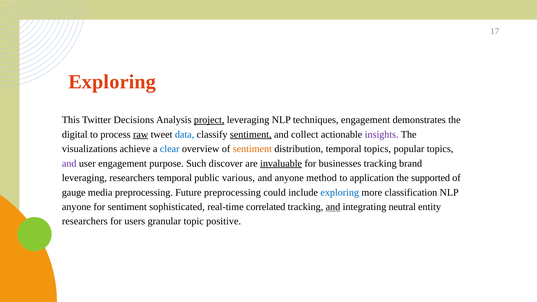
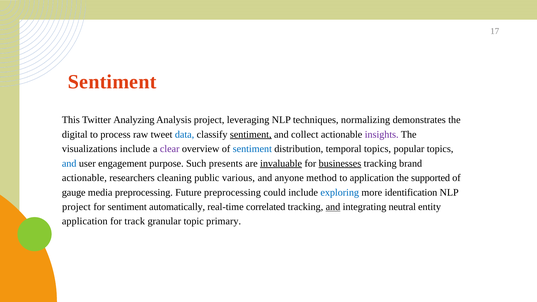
Exploring: Exploring -> Sentiment (112, 82)
Decisions: Decisions -> Analyzing (134, 120)
project underline: present -> none (209, 120)
techniques engagement: engagement -> normalizing (366, 120)
raw underline: present -> none (141, 134)
visualizations achieve: achieve -> include (135, 149)
clear colour: blue -> purple (170, 149)
sentiment colour: orange -> blue (252, 149)
and colour: purple -> blue (69, 163)
discover: discover -> presents (226, 163)
businesses underline: none -> present (340, 163)
leveraging: leveraging -> actionable (84, 178)
researchers temporal: temporal -> cleaning (174, 178)
classification: classification -> identification (411, 192)
anyone: anyone -> project (76, 207)
sophisticated: sophisticated -> automatically (177, 207)
researchers: researchers -> application (85, 221)
users: users -> track (135, 221)
positive: positive -> primary (224, 221)
